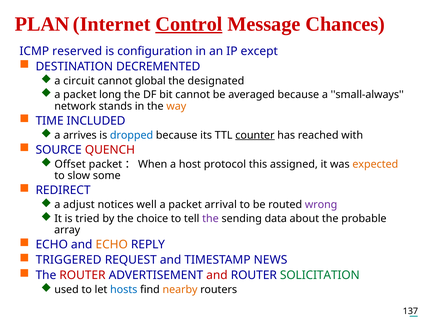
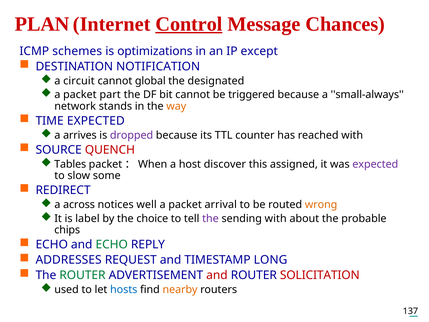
reserved: reserved -> schemes (77, 51)
configuration: configuration -> optimizations (155, 51)
DECREMENTED: DECREMENTED -> NOTIFICATION (158, 66)
long: long -> part (110, 94)
averaged: averaged -> triggered (252, 94)
TIME INCLUDED: INCLUDED -> EXPECTED (96, 121)
dropped colour: blue -> purple (132, 135)
counter underline: present -> none (255, 135)
Offset: Offset -> Tables (70, 164)
protocol: protocol -> discover (225, 164)
expected colour: orange -> purple (375, 164)
adjust: adjust -> across (79, 205)
wrong colour: purple -> orange (321, 205)
tried: tried -> label (87, 218)
sending data: data -> with (276, 218)
array: array -> chips (67, 230)
ECHO colour: orange -> green (112, 245)
TRIGGERED: TRIGGERED -> ADDRESSES (69, 260)
NEWS: NEWS -> LONG (271, 260)
ROUTER colour: red -> green (82, 275)
SOLICITATION colour: green -> red (320, 275)
